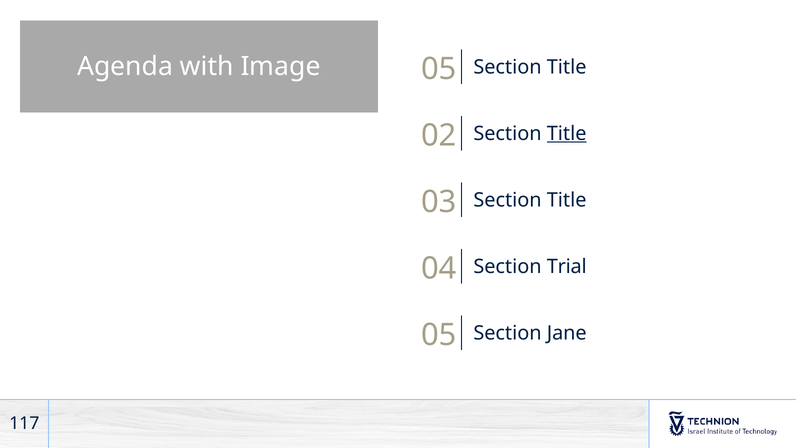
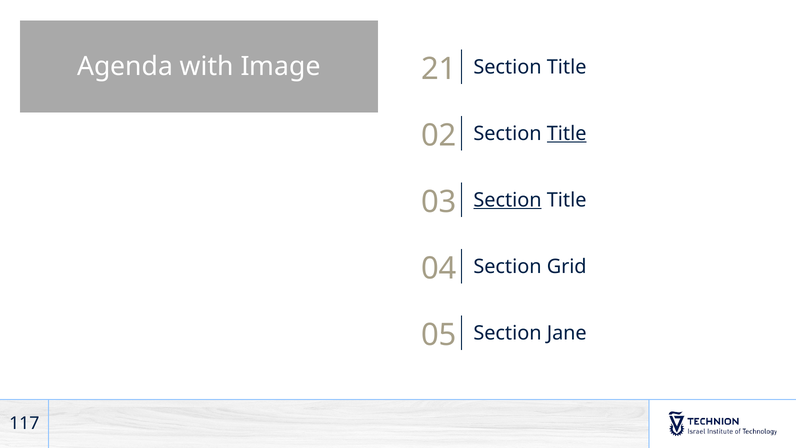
Image 05: 05 -> 21 (439, 69)
Section underline: none -> present (508, 200)
Trial: Trial -> Grid (567, 266)
